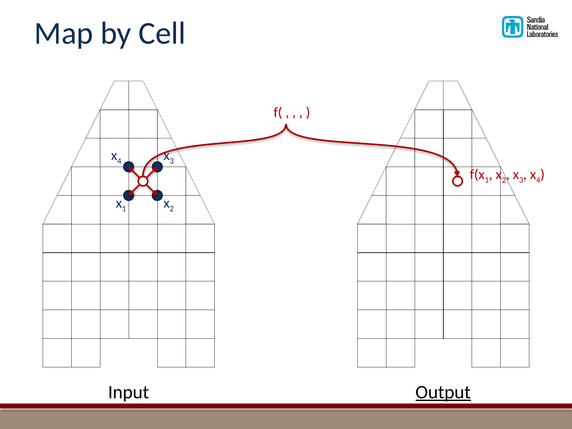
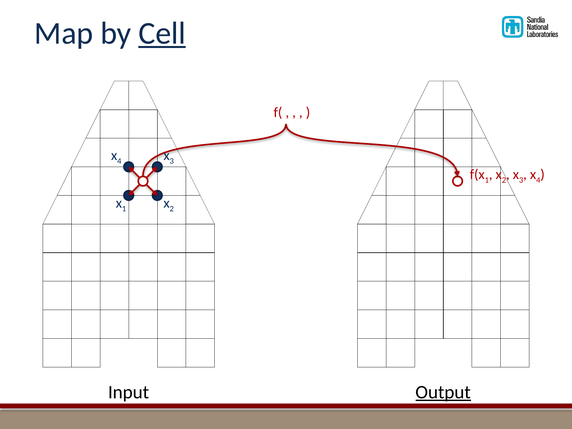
Cell underline: none -> present (162, 33)
